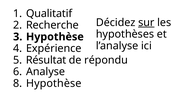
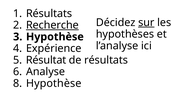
1 Qualitatif: Qualitatif -> Résultats (49, 13)
Recherche underline: none -> present (52, 25)
de répondu: répondu -> résultats (106, 60)
